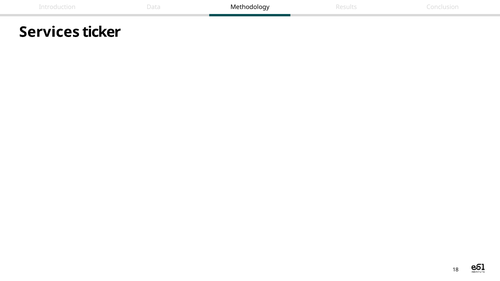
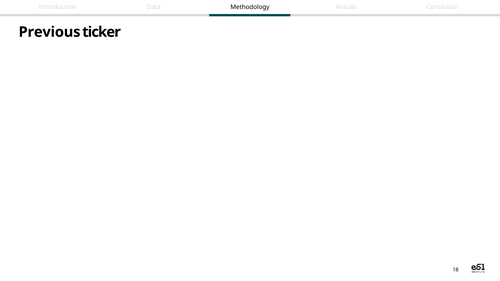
Services: Services -> Previous (50, 32)
